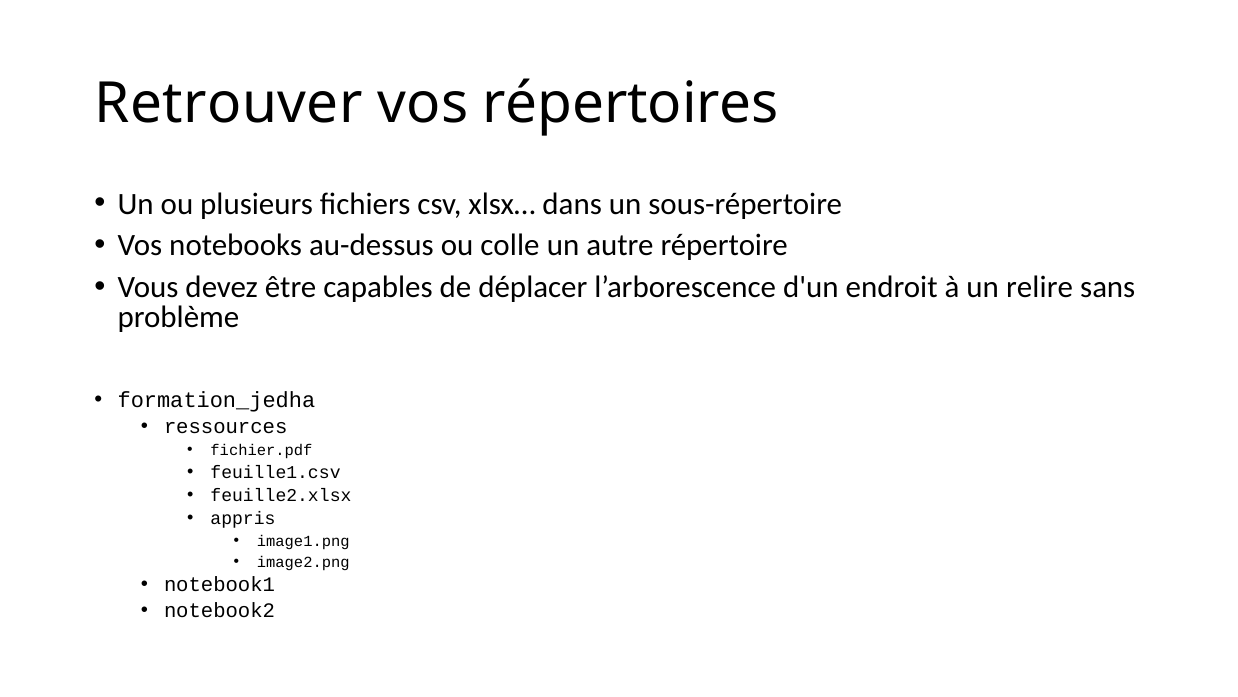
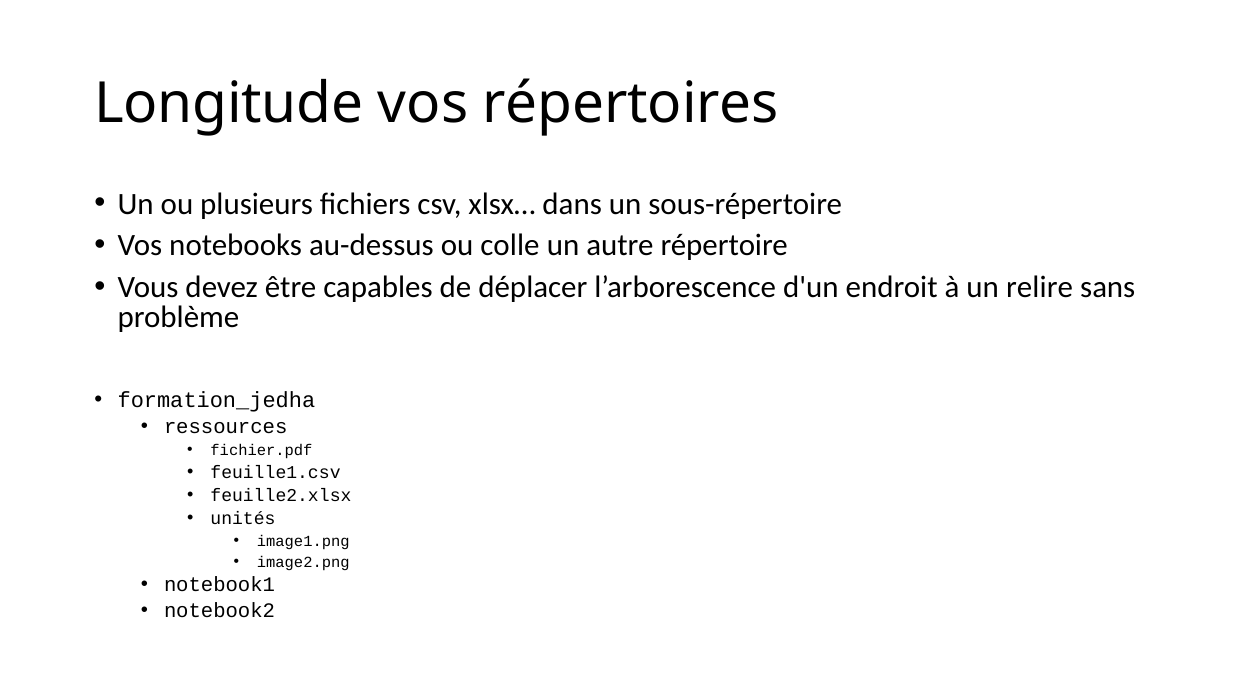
Retrouver: Retrouver -> Longitude (229, 104)
appris: appris -> unités (243, 519)
